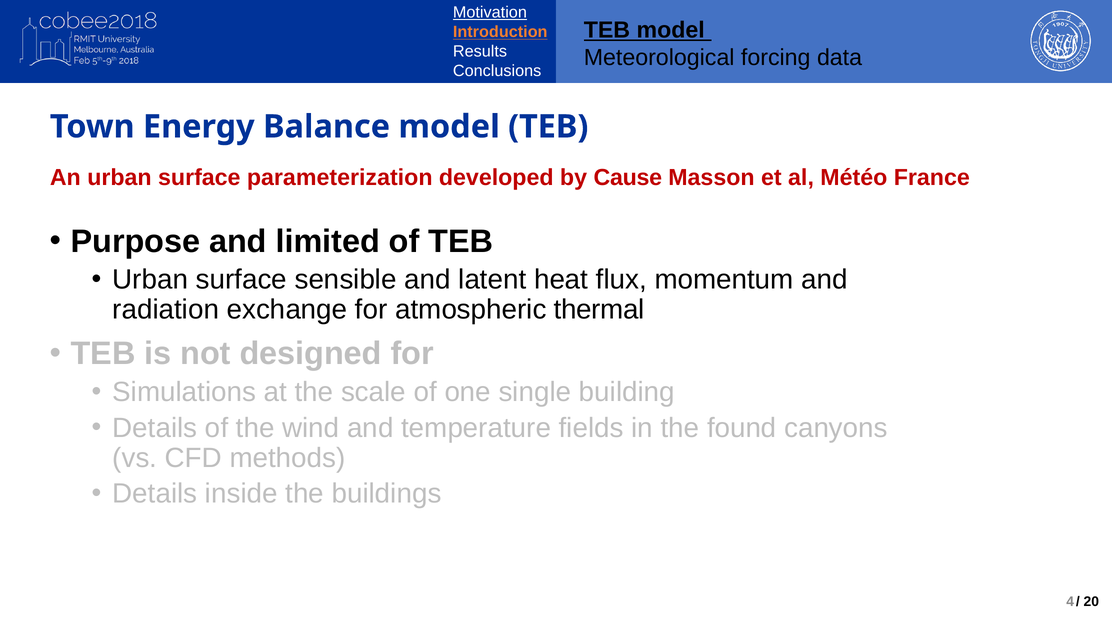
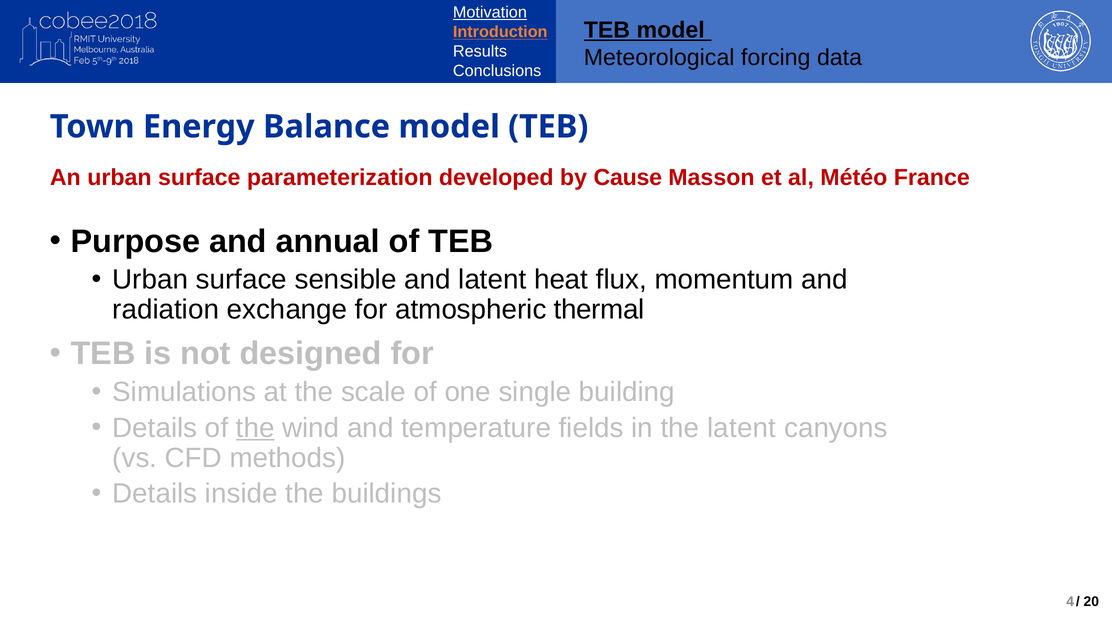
limited: limited -> annual (328, 241)
the underline: none -> present (255, 428)
the found: found -> latent (742, 428)
